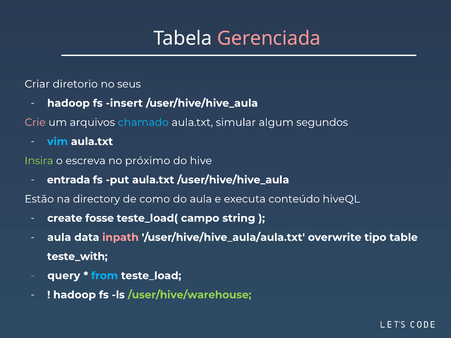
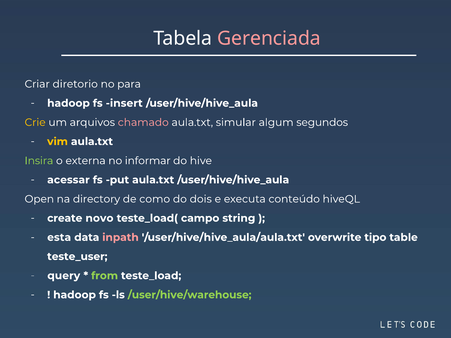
seus: seus -> para (129, 84)
Crie colour: pink -> yellow (35, 122)
chamado colour: light blue -> pink (143, 122)
vim colour: light blue -> yellow (58, 142)
escreva: escreva -> externa (86, 161)
próximo: próximo -> informar (148, 161)
entrada: entrada -> acessar (68, 180)
Estão: Estão -> Open (39, 199)
do aula: aula -> dois (201, 199)
fosse: fosse -> novo (99, 218)
aula: aula -> esta (59, 238)
teste_with: teste_with -> teste_user (77, 257)
from colour: light blue -> light green (105, 276)
